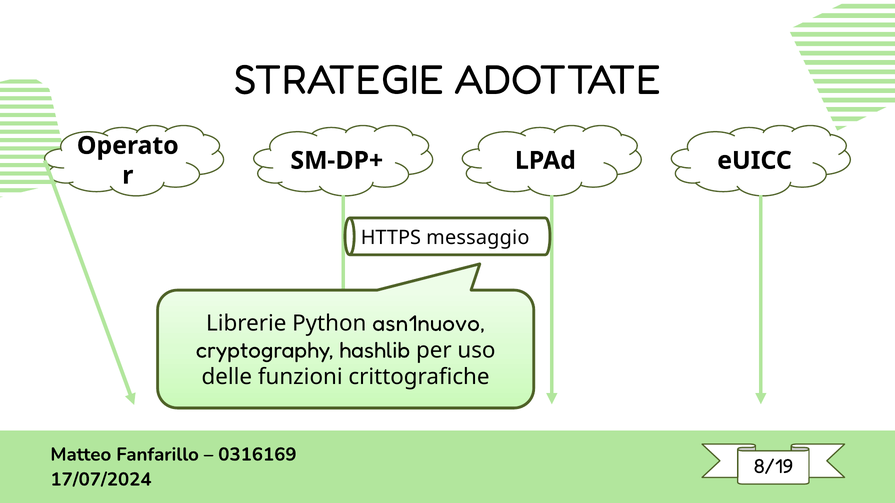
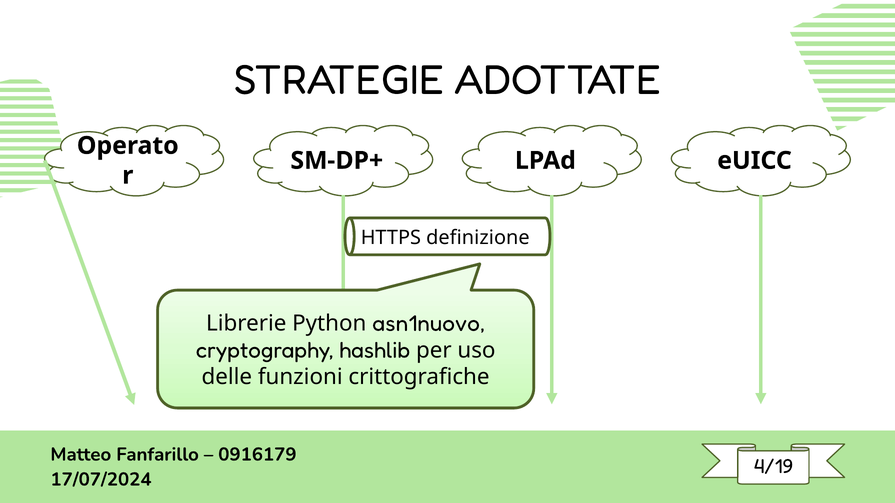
messaggio: messaggio -> definizione (478, 238)
0316169: 0316169 -> 0916179 (257, 455)
8/19: 8/19 -> 4/19 (773, 467)
